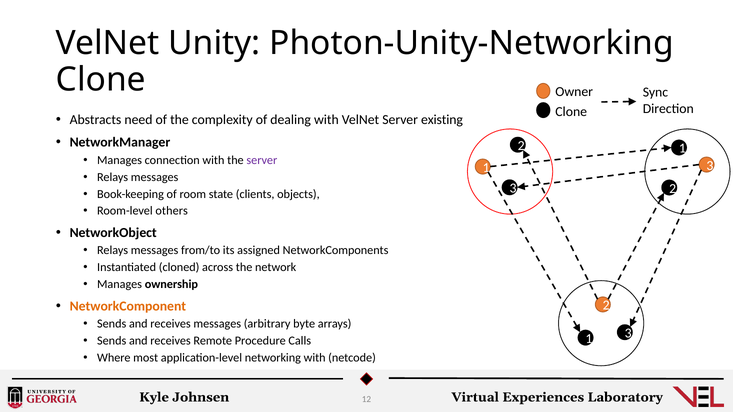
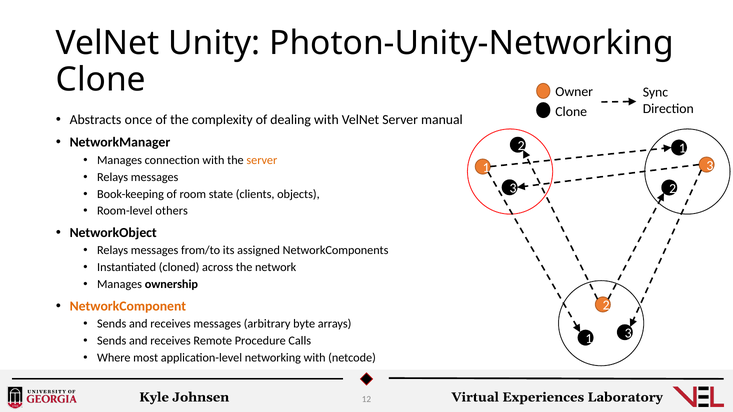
need: need -> once (138, 120)
existing: existing -> manual (442, 120)
server colour: purple -> orange (262, 160)
